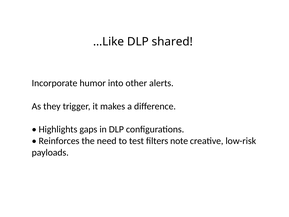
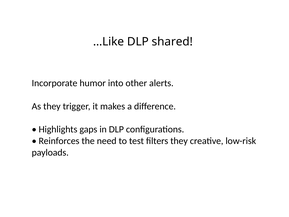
filters note: note -> they (179, 141)
